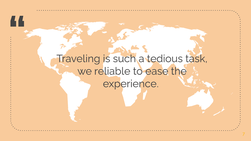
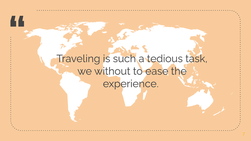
reliable: reliable -> without (112, 71)
